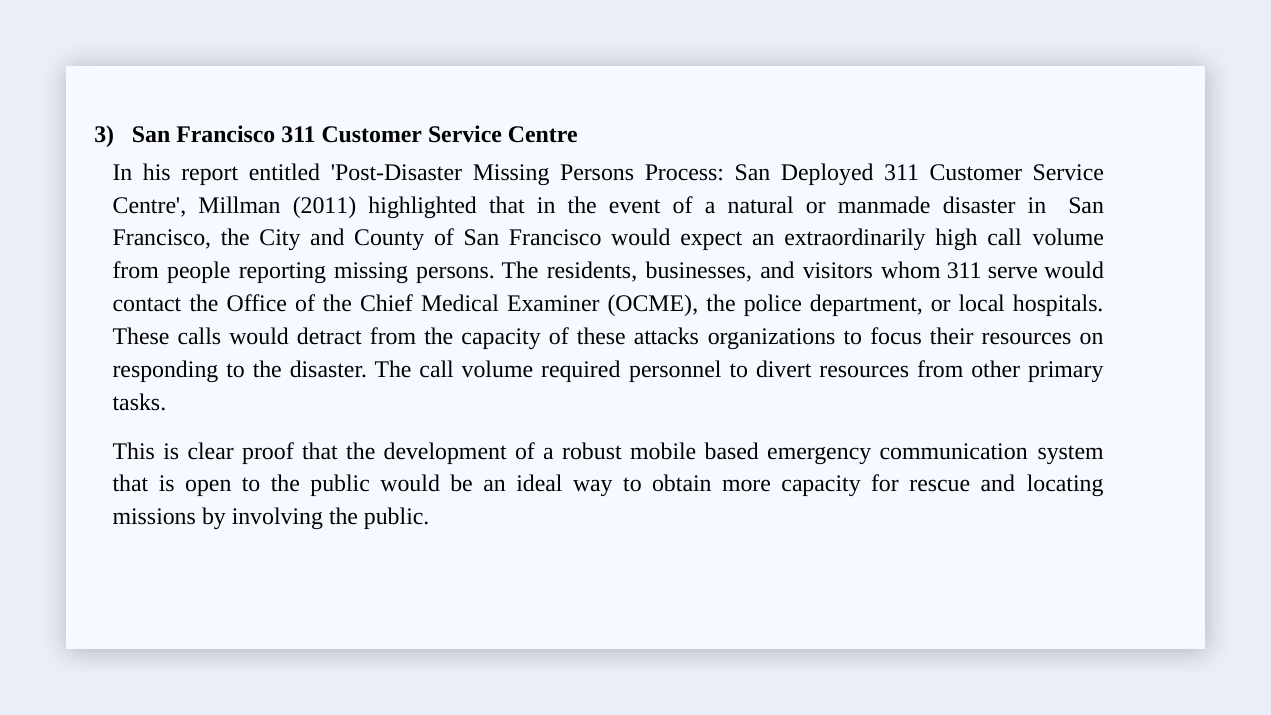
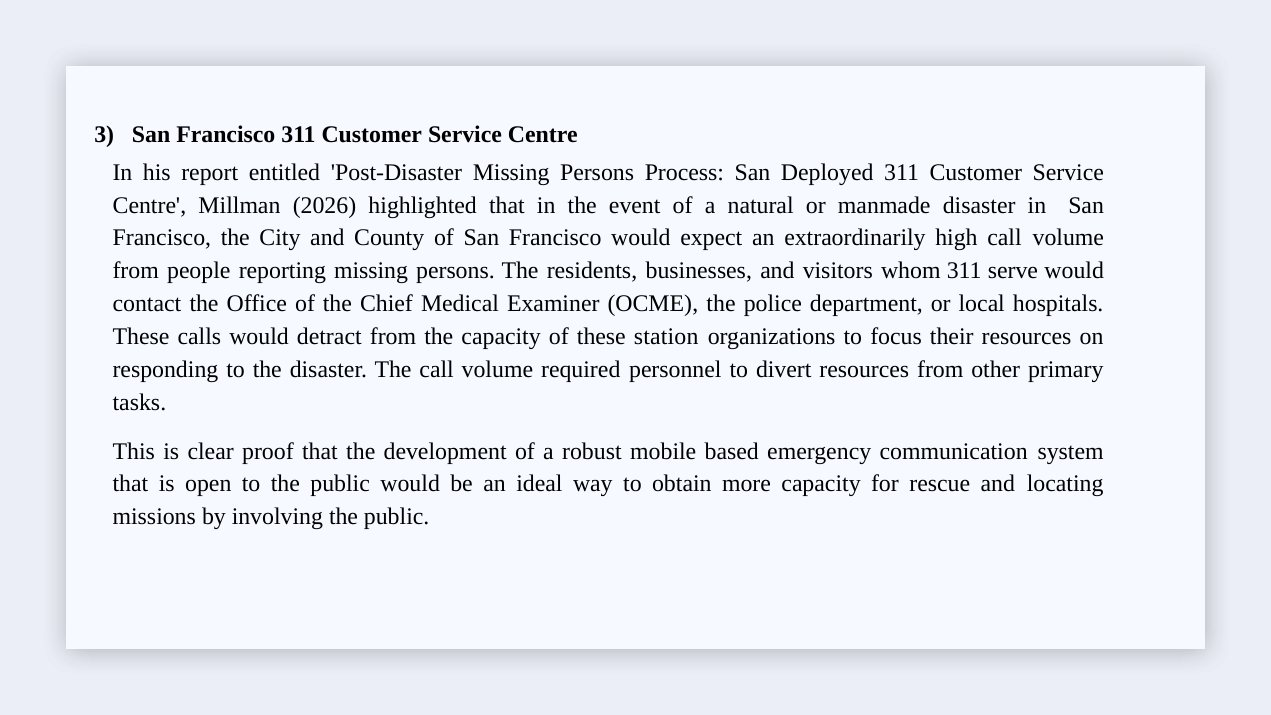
2011: 2011 -> 2026 (324, 205)
attacks: attacks -> station (666, 337)
